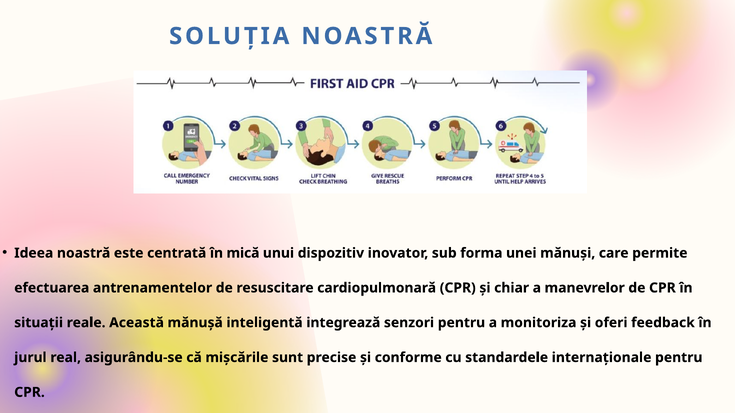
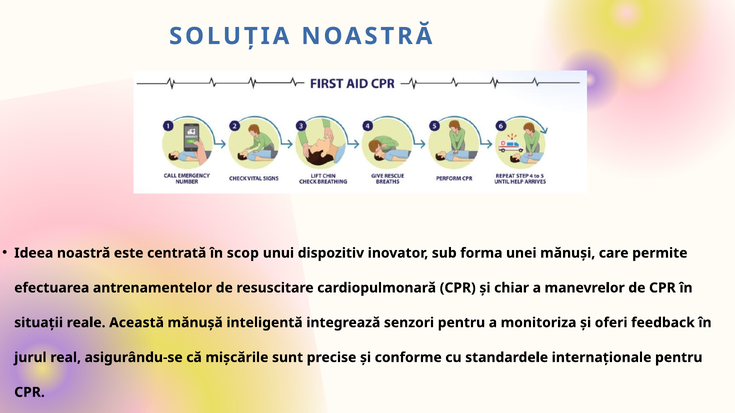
mică: mică -> scop (243, 253)
